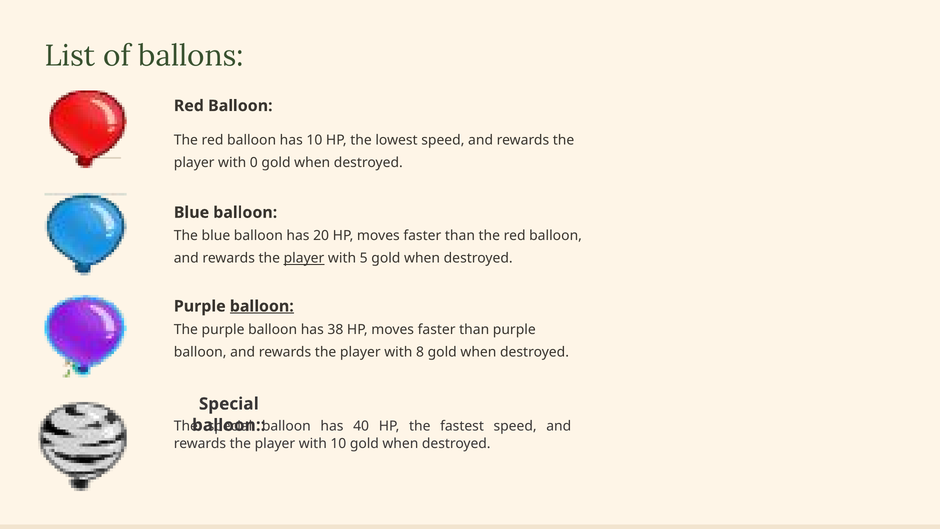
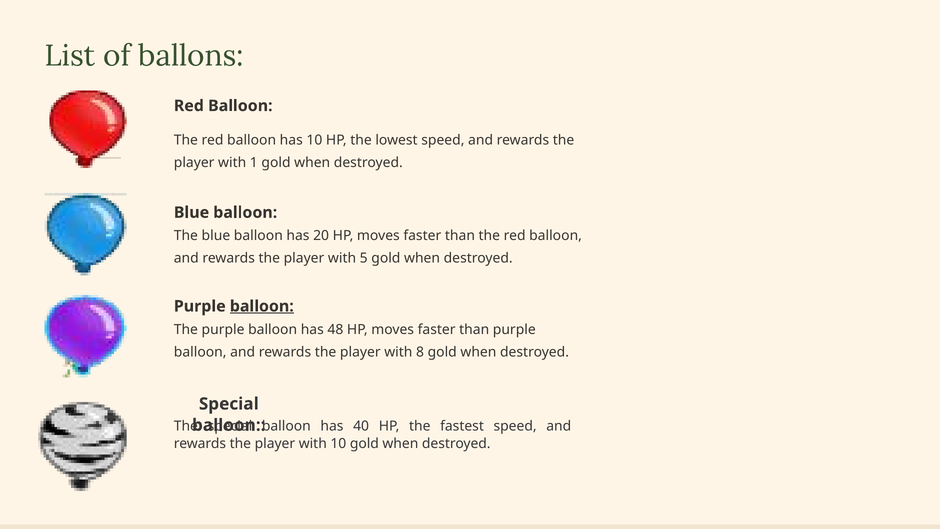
0: 0 -> 1 (254, 162)
player underline: present -> none (304, 258)
38: 38 -> 48 (335, 330)
